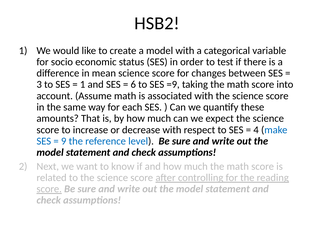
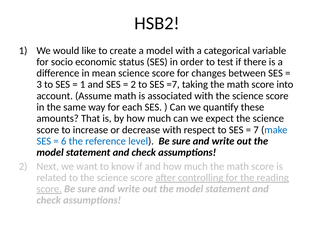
6: 6 -> 2 (133, 84)
=9: =9 -> =7 (173, 84)
4: 4 -> 7 (256, 130)
9: 9 -> 6 (64, 141)
